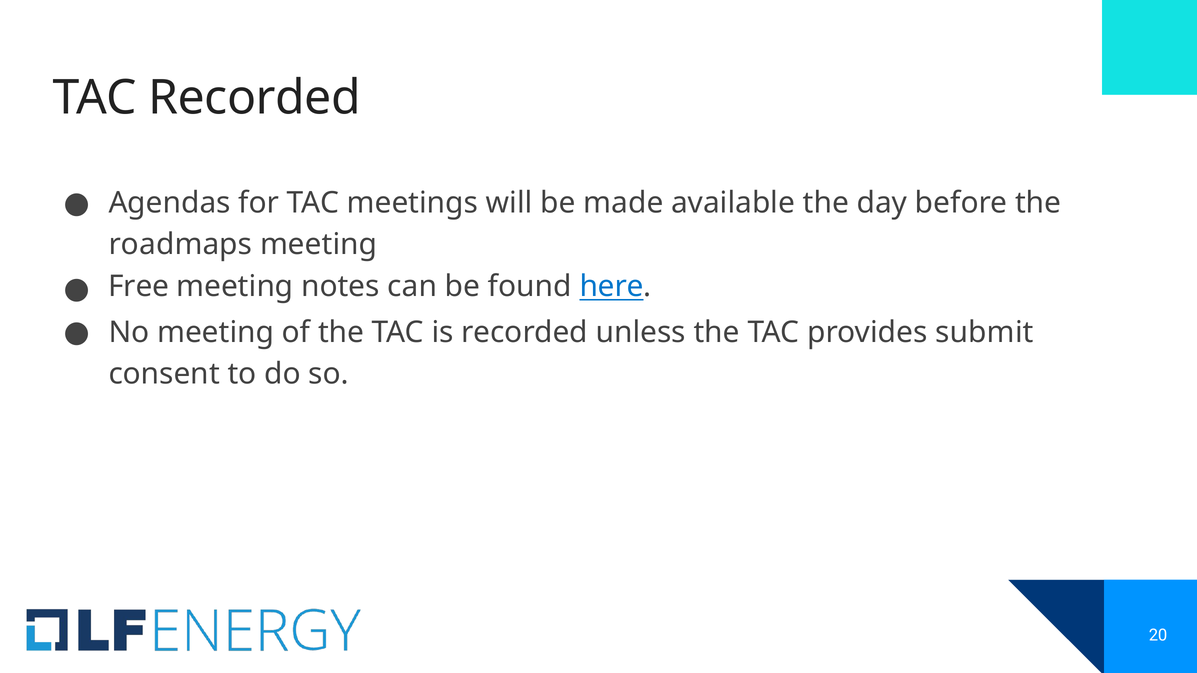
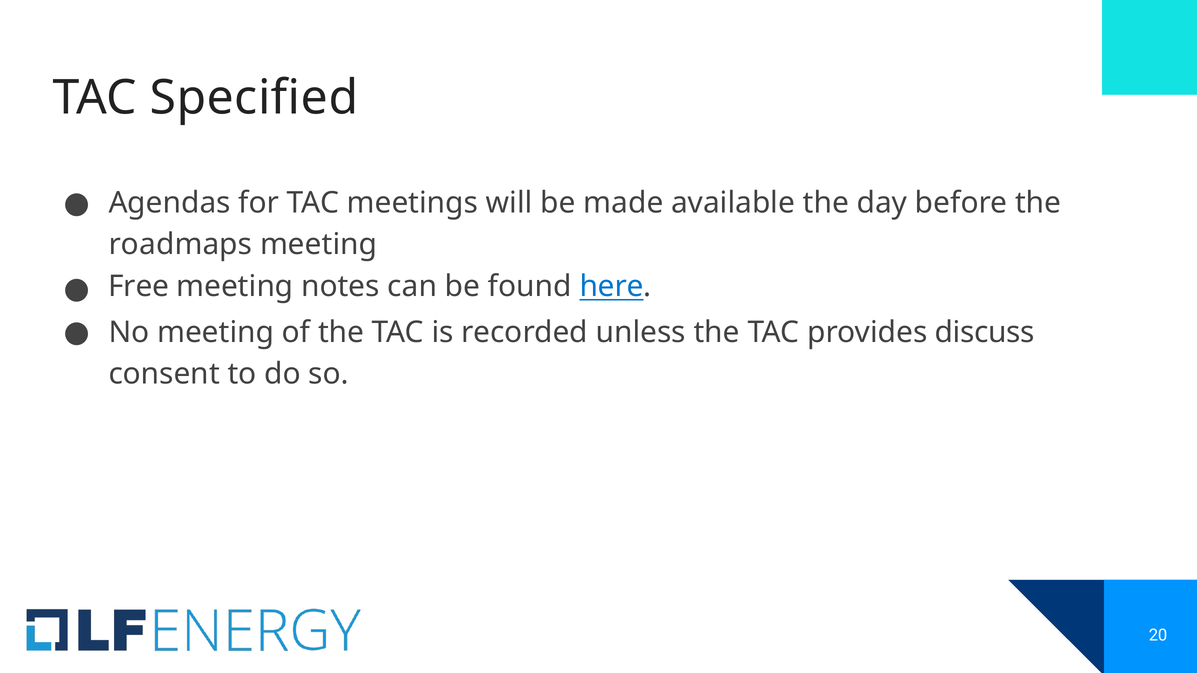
TAC Recorded: Recorded -> Specified (254, 98)
submit: submit -> discuss (985, 333)
